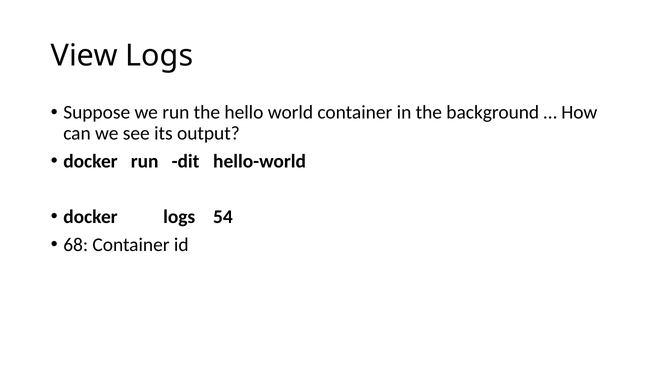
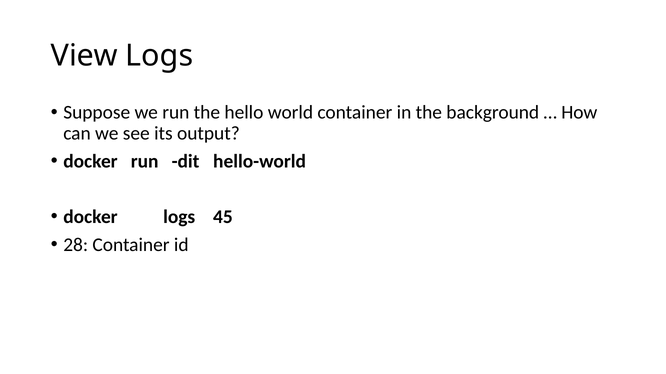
54: 54 -> 45 (223, 217)
68: 68 -> 28 (76, 245)
